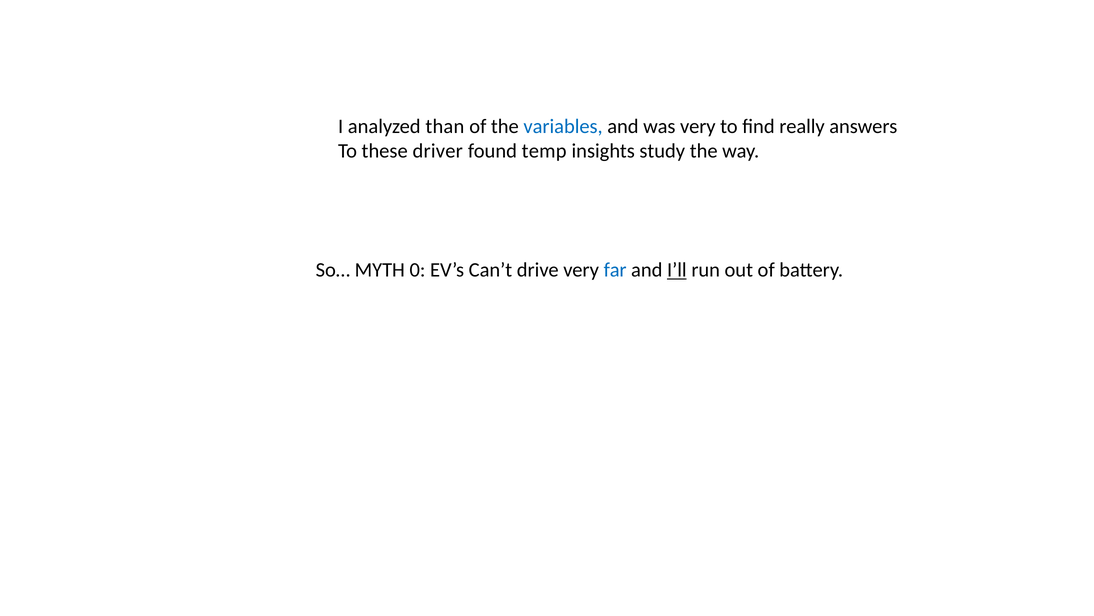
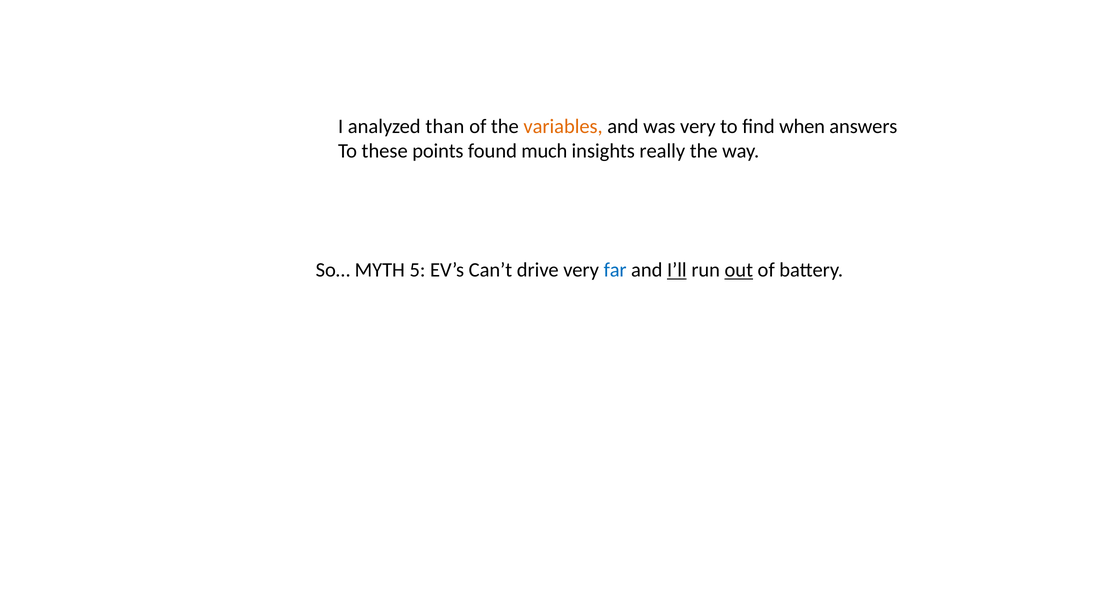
variables colour: blue -> orange (563, 126)
really: really -> when (802, 126)
driver: driver -> points (438, 151)
temp: temp -> much (544, 151)
study: study -> really (662, 151)
0: 0 -> 5 (418, 270)
out underline: none -> present (739, 270)
